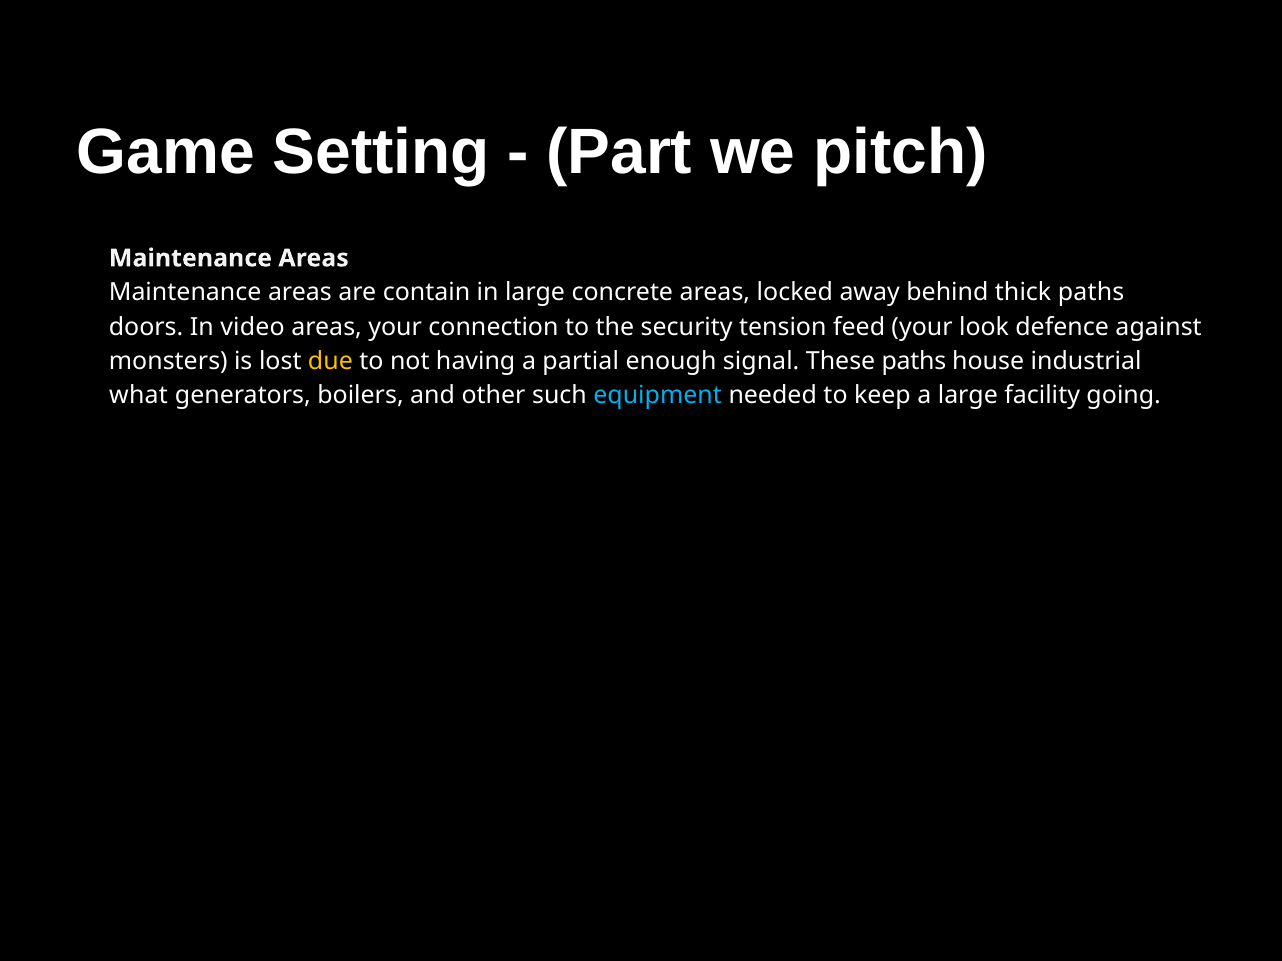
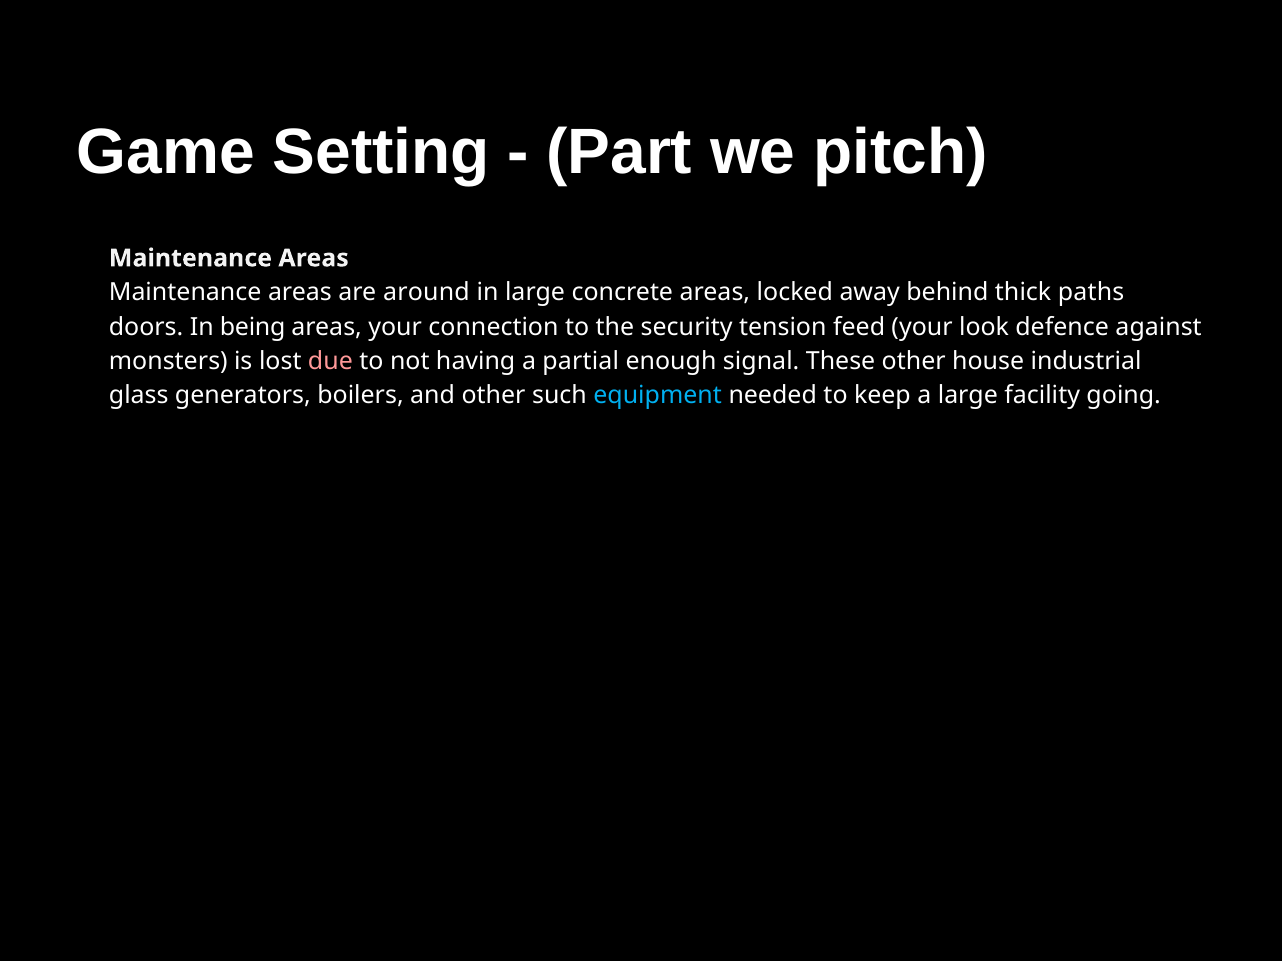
contain: contain -> around (426, 293)
video: video -> being (253, 327)
due colour: yellow -> pink (330, 361)
These paths: paths -> other (914, 361)
what: what -> glass (139, 396)
